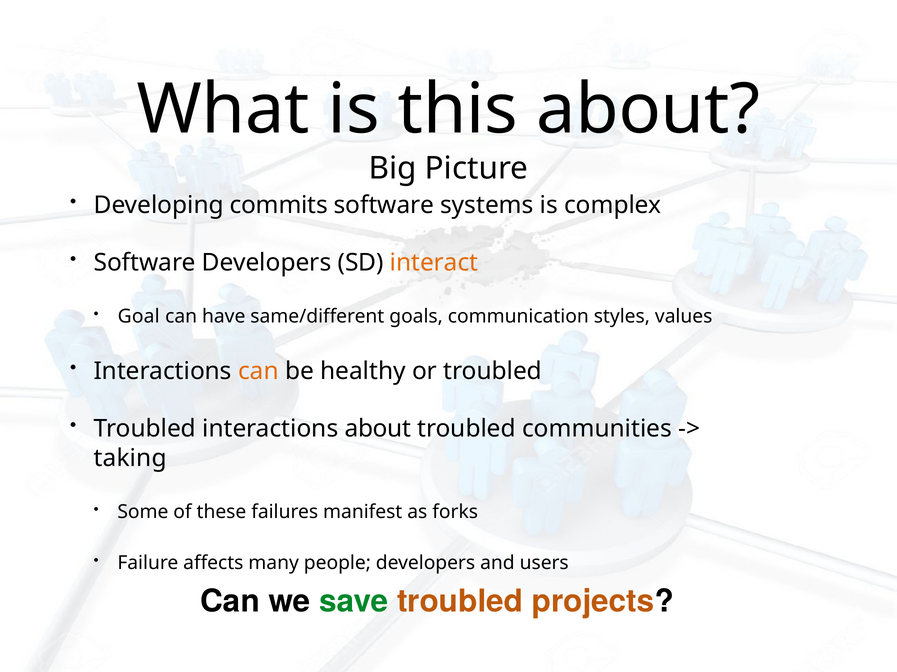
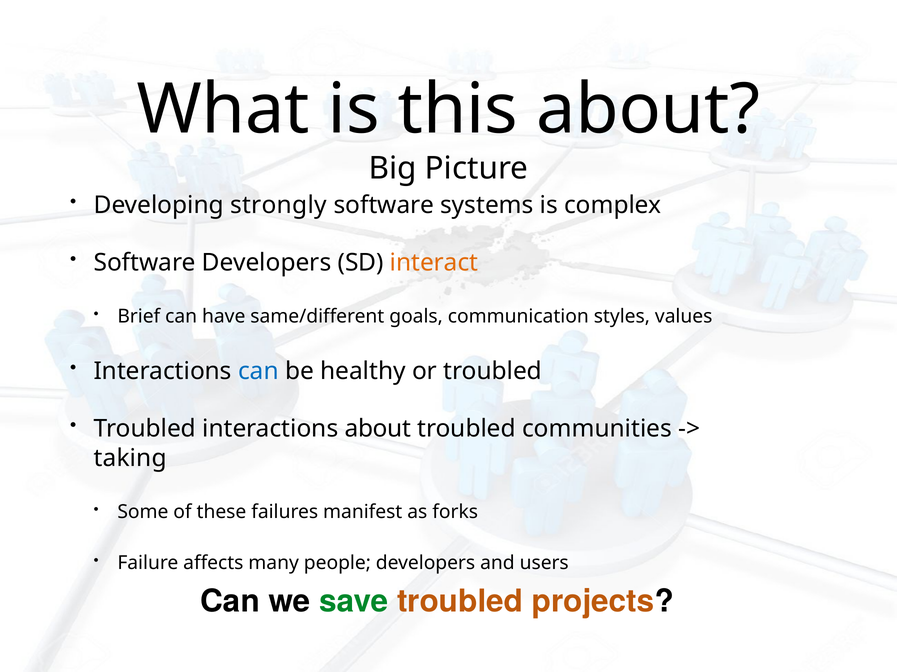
commits: commits -> strongly (279, 206)
Goal: Goal -> Brief (139, 317)
can colour: orange -> blue (258, 372)
